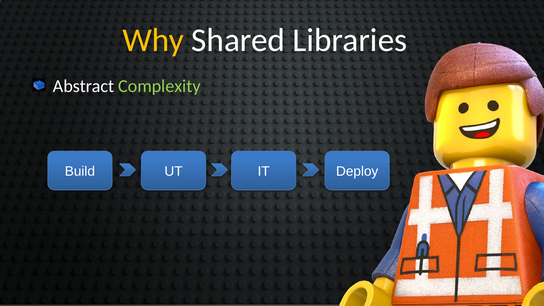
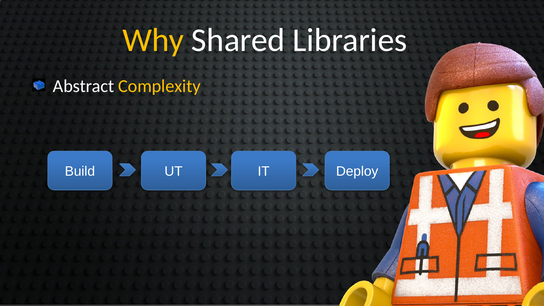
Complexity colour: light green -> yellow (159, 86)
